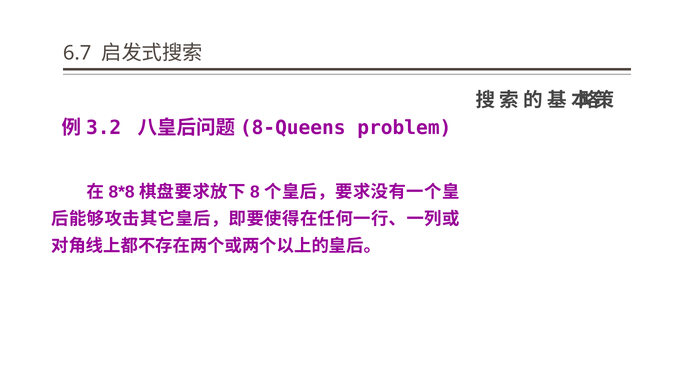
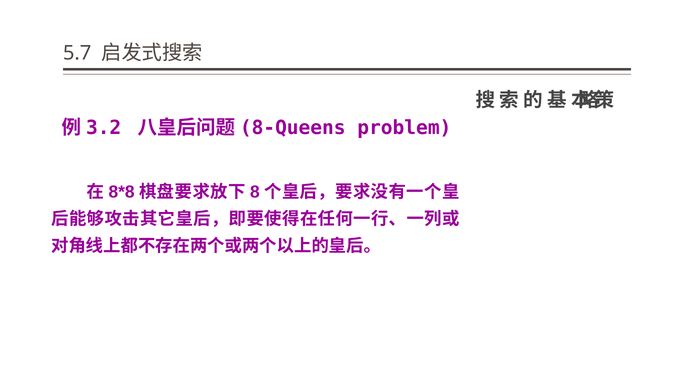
6.7: 6.7 -> 5.7 (77, 53)
